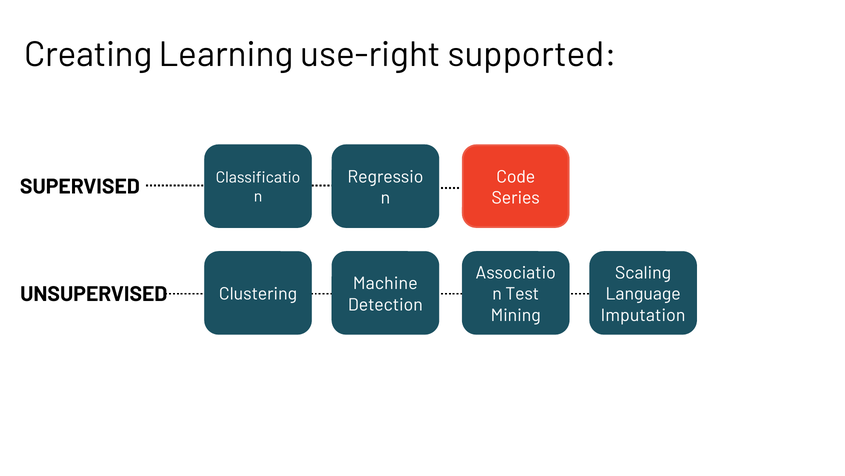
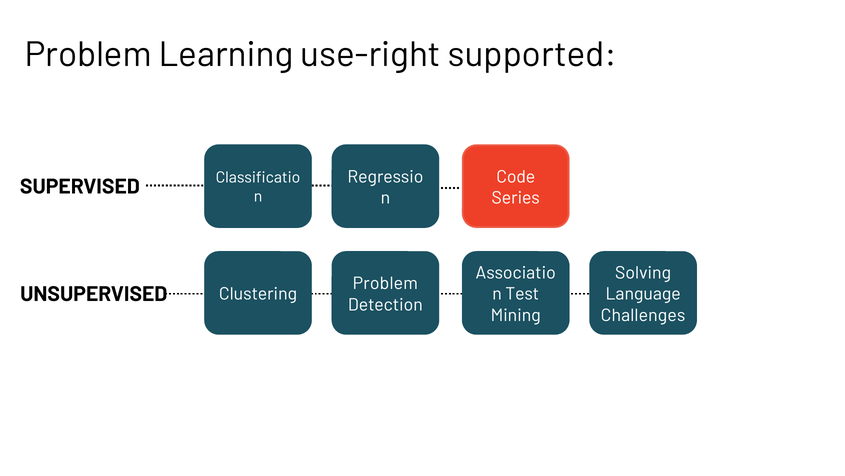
Creating: Creating -> Problem (88, 55)
Scaling: Scaling -> Solving (643, 273)
Machine: Machine -> Problem (385, 283)
Imputation: Imputation -> Challenges (643, 315)
